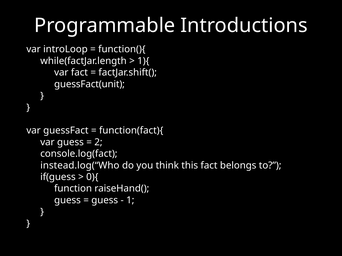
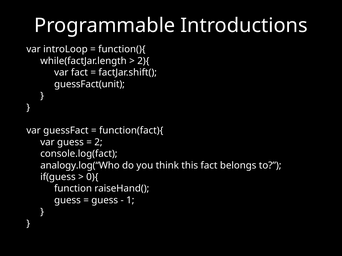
1){: 1){ -> 2){ (143, 61)
instead.log(“Who: instead.log(“Who -> analogy.log(“Who (80, 166)
